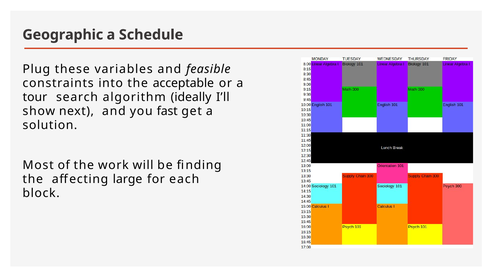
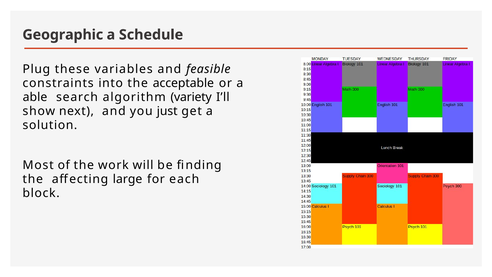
tour: tour -> able (35, 97)
ideally: ideally -> variety (191, 97)
fast: fast -> just (167, 111)
